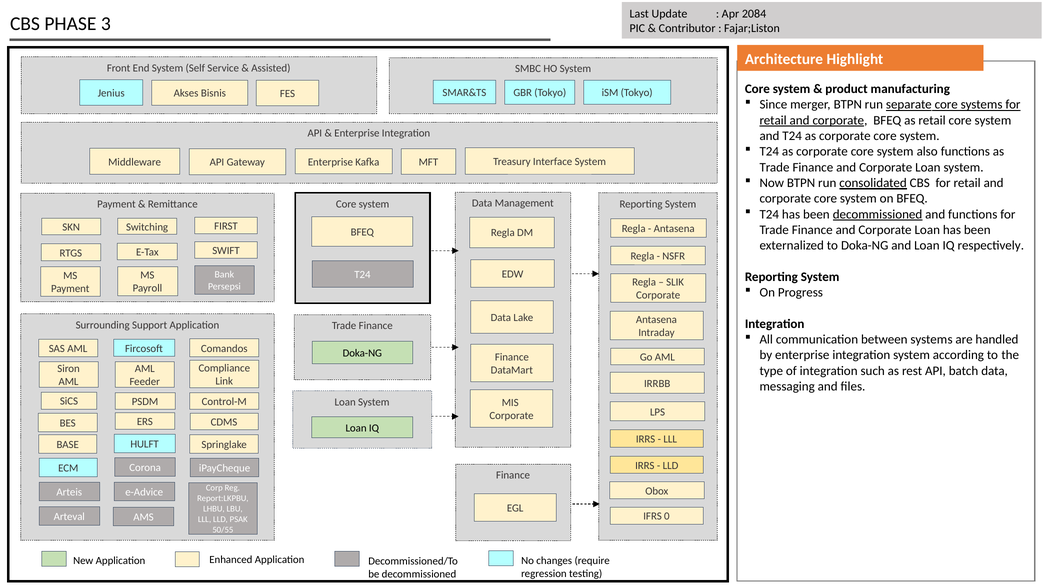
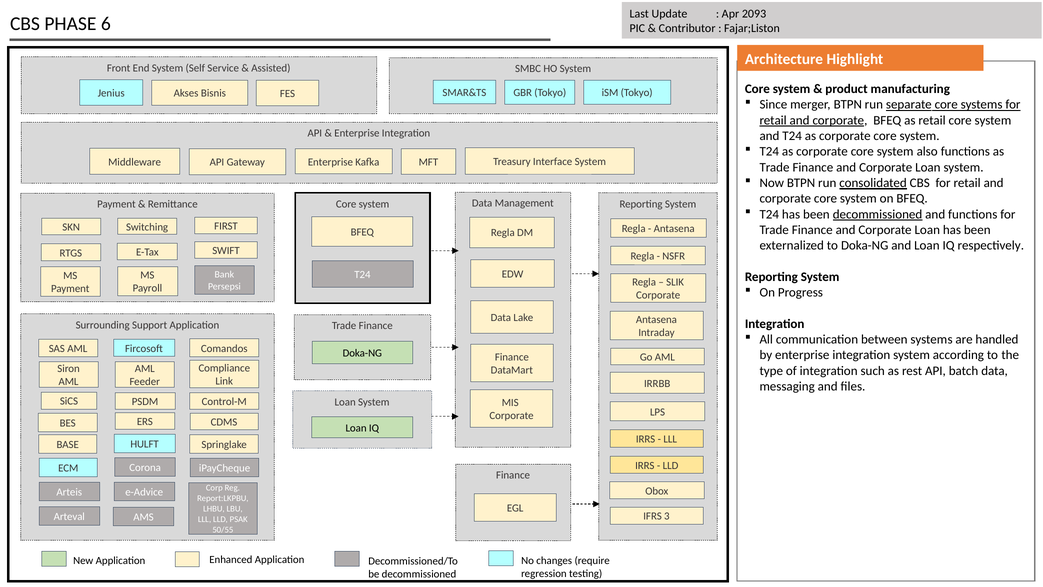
2084: 2084 -> 2093 (754, 14)
3: 3 -> 6 (106, 24)
0: 0 -> 3 (667, 516)
